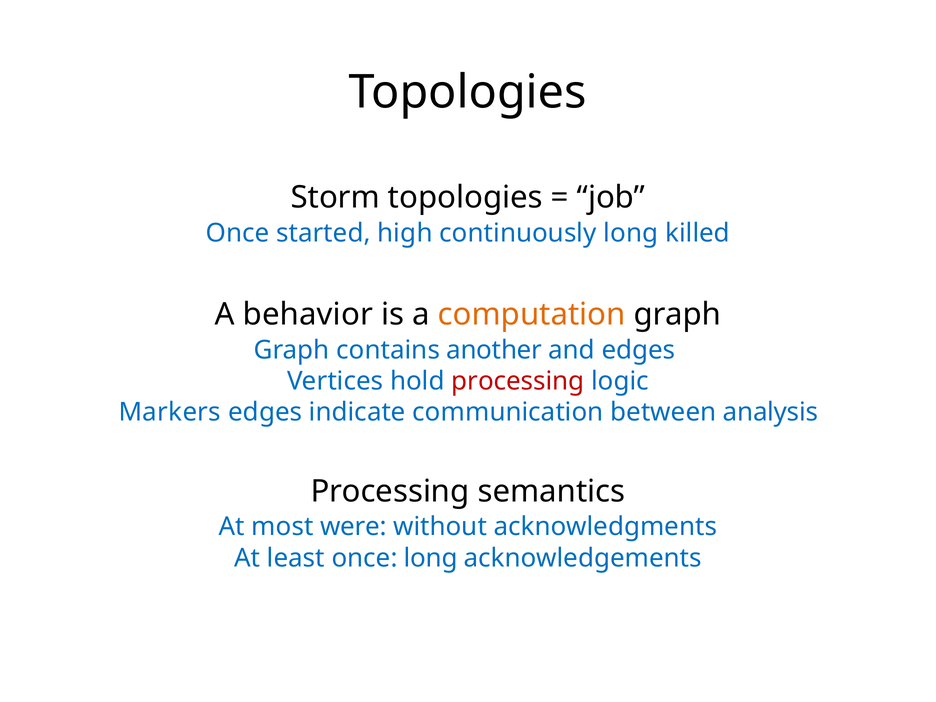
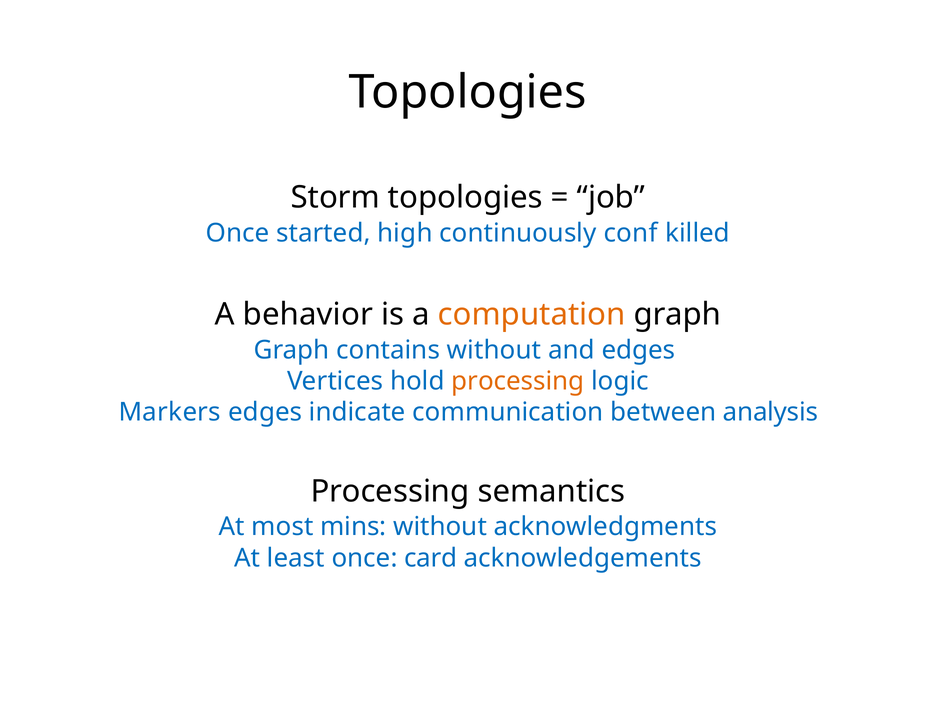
continuously long: long -> conf (631, 233)
contains another: another -> without (494, 350)
processing colour: red -> orange (518, 381)
were: were -> mins (353, 527)
once long: long -> card (431, 558)
